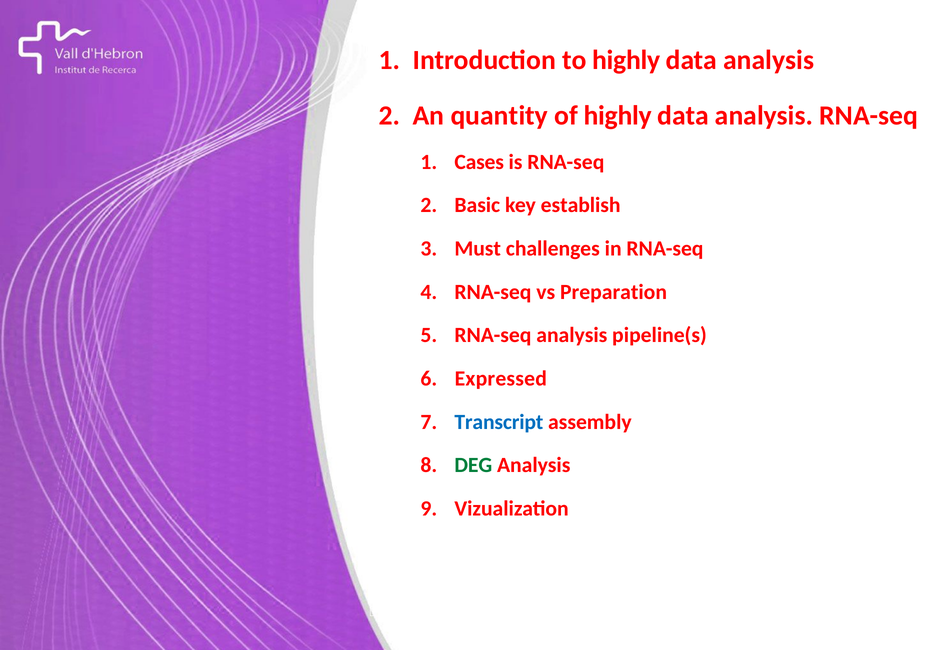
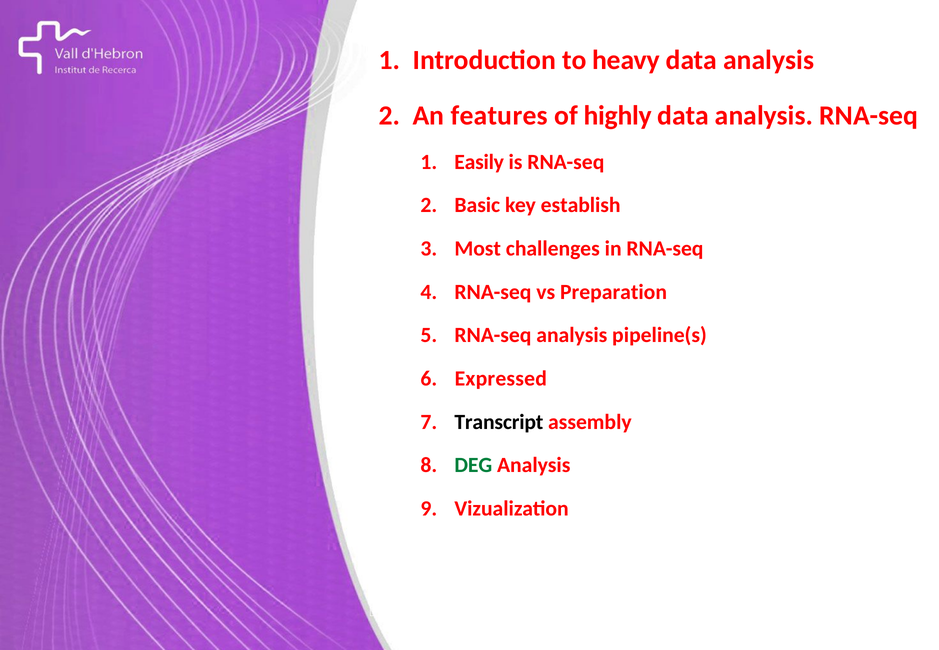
to highly: highly -> heavy (626, 60)
quantity: quantity -> features (499, 115)
Cases: Cases -> Easily (479, 162)
Must: Must -> Most (478, 249)
Transcript colour: blue -> black (499, 422)
